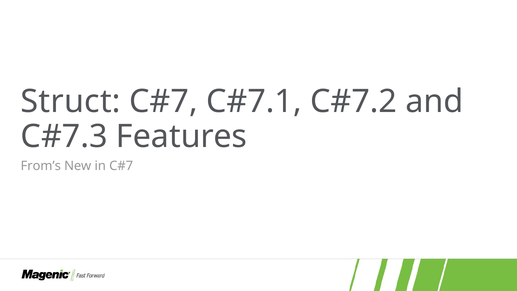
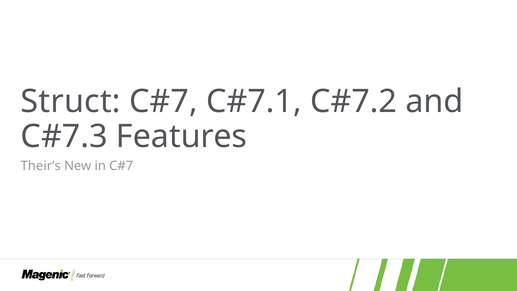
From’s: From’s -> Their’s (41, 166)
